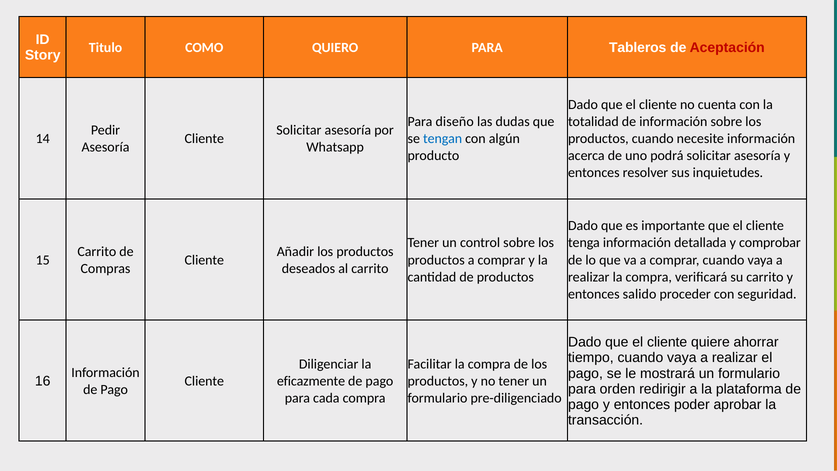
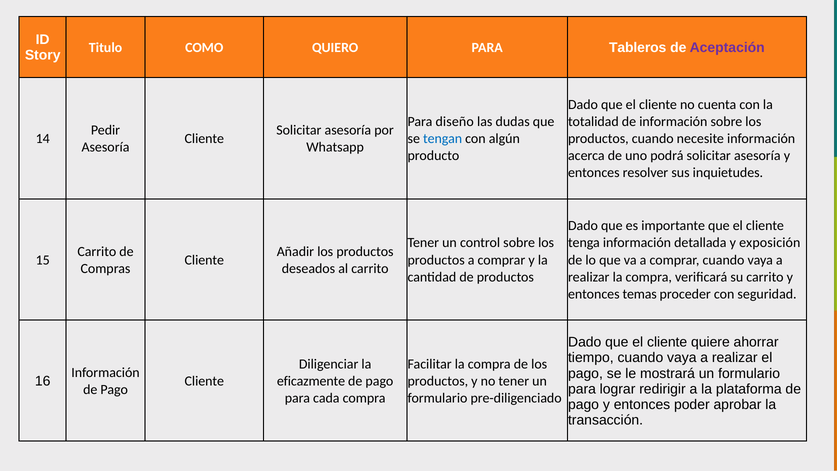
Aceptación colour: red -> purple (727, 48)
comprobar: comprobar -> exposición (770, 243)
salido: salido -> temas (640, 294)
orden: orden -> lograr (618, 389)
